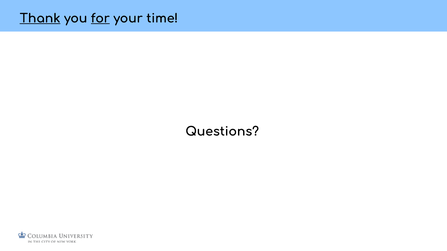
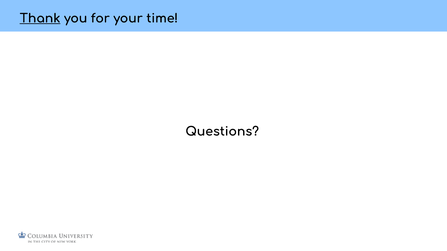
for underline: present -> none (100, 18)
